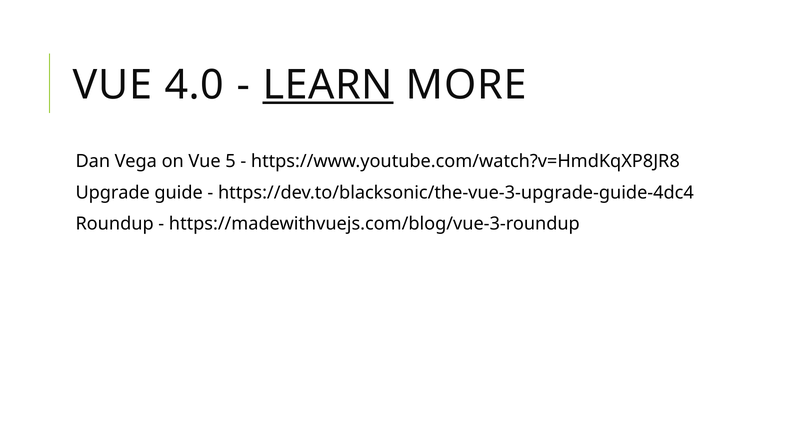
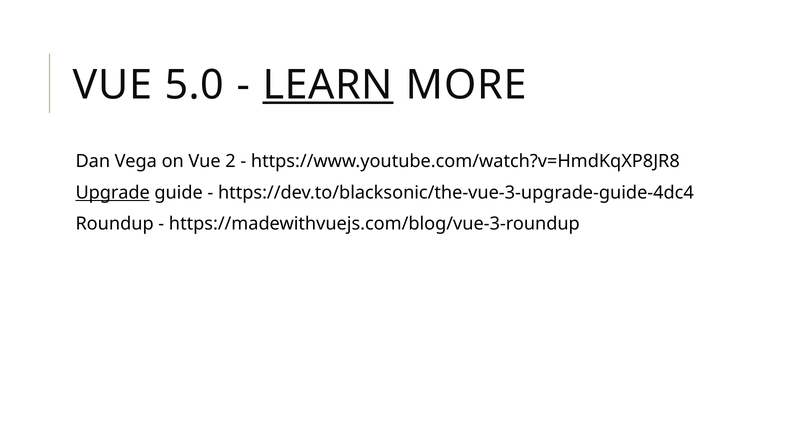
4.0: 4.0 -> 5.0 (194, 85)
5: 5 -> 2 (231, 161)
Upgrade underline: none -> present (113, 193)
